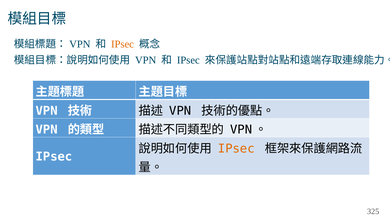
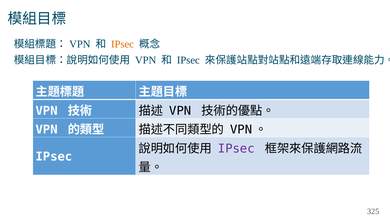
IPsec colour: orange -> purple (236, 149)
